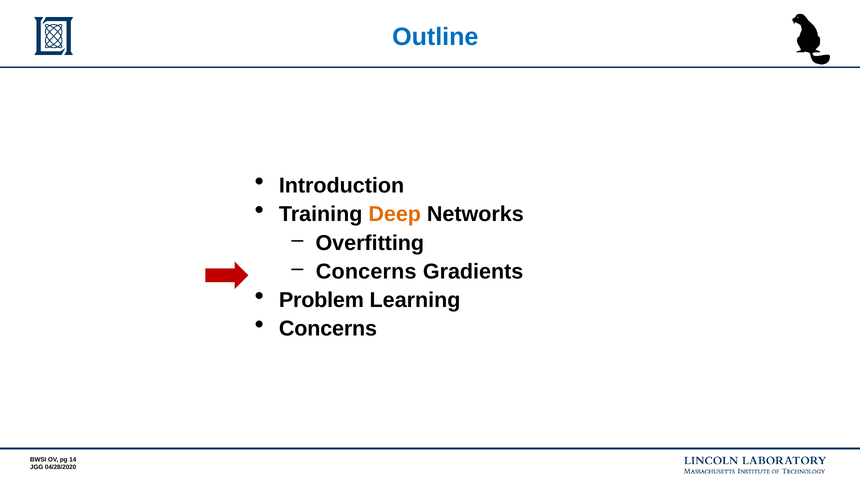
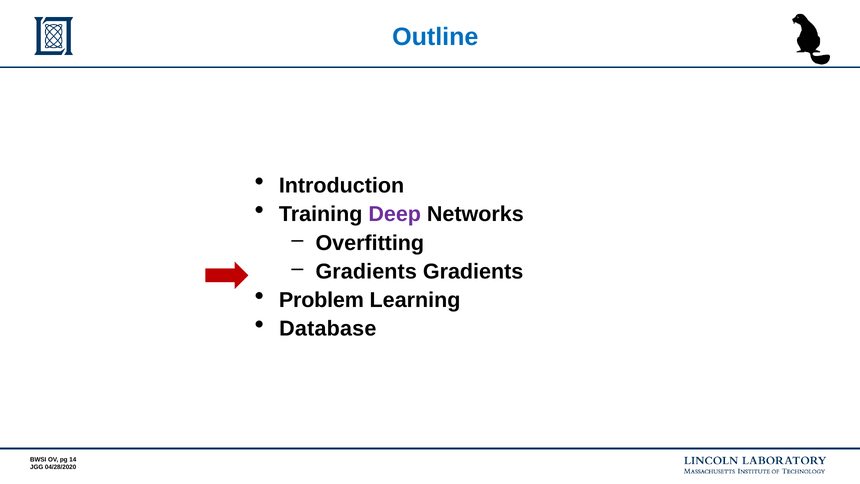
Deep colour: orange -> purple (395, 214)
Concerns: Concerns -> Gradients (366, 271)
Concerns: Concerns -> Database (328, 329)
